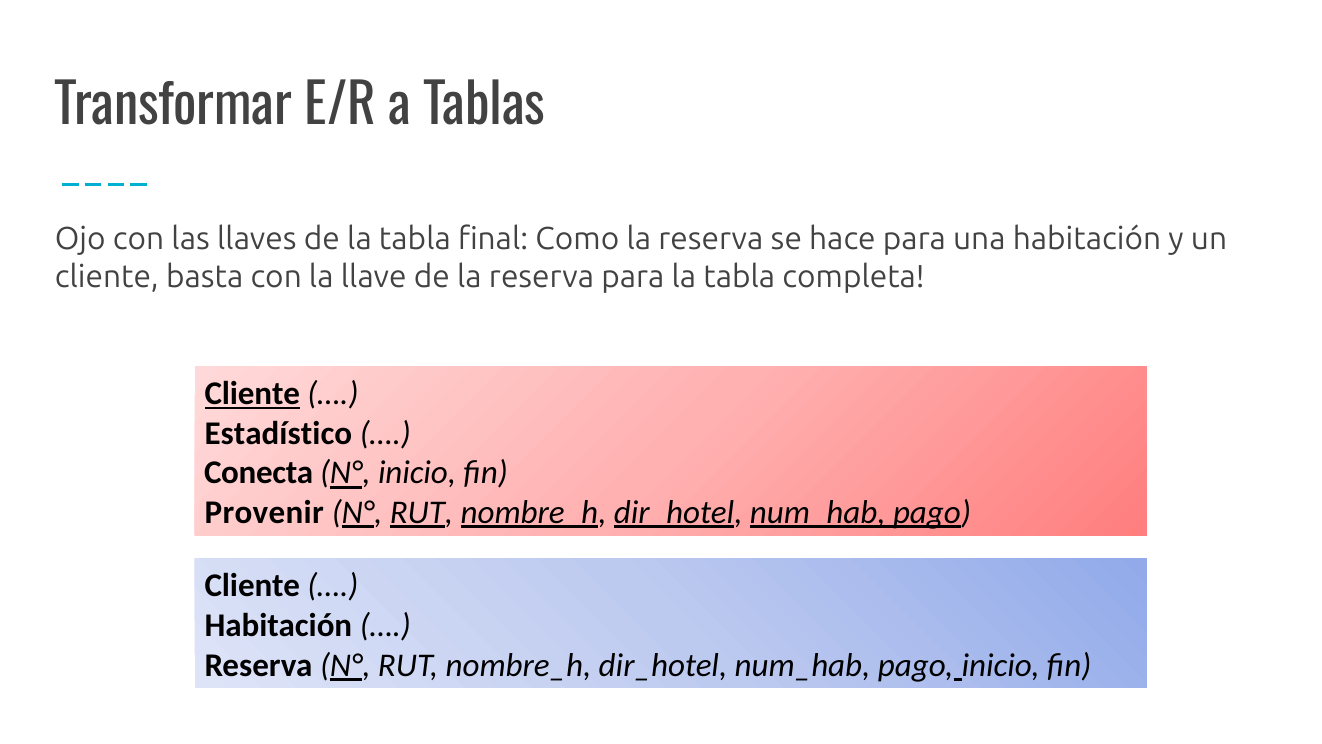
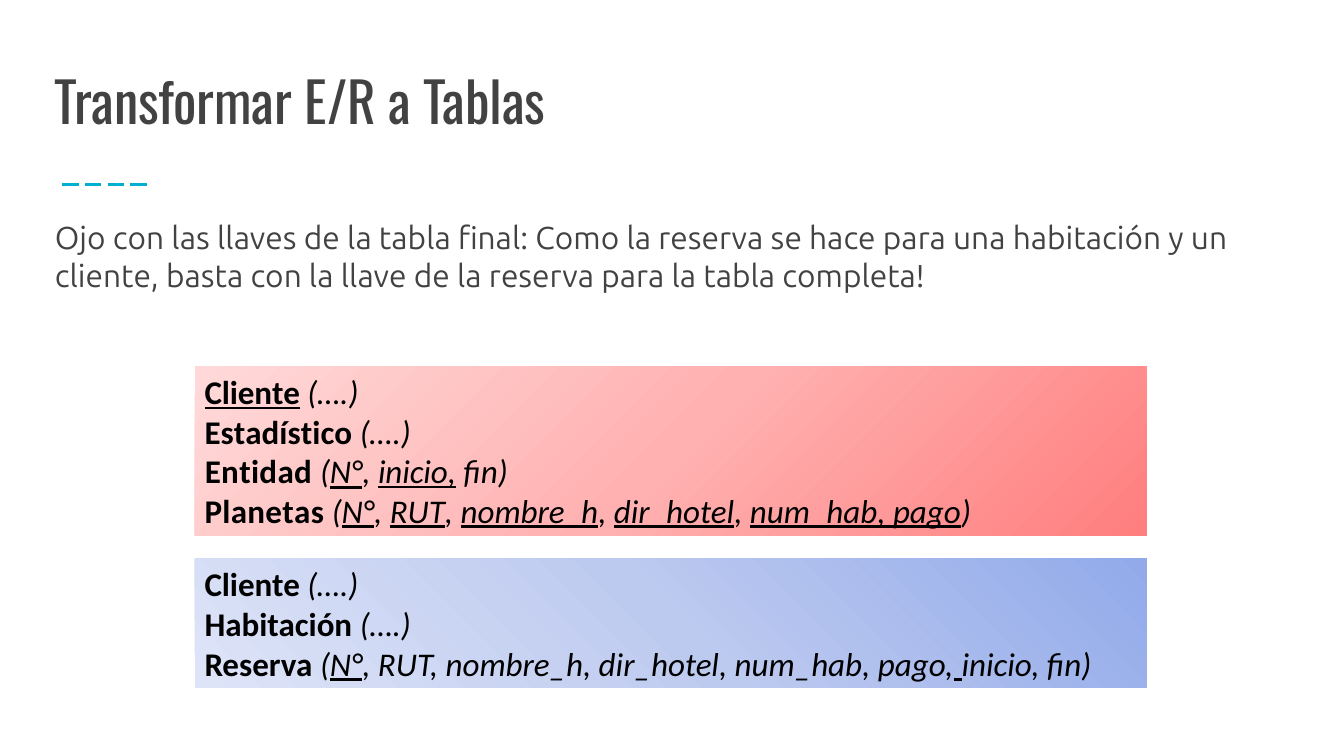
Conecta: Conecta -> Entidad (258, 473)
inicio underline: none -> present (417, 473)
Provenir: Provenir -> Planetas (264, 512)
